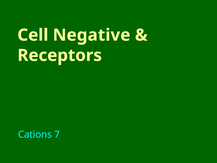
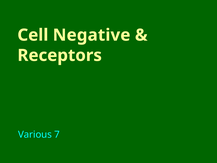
Cations: Cations -> Various (35, 134)
